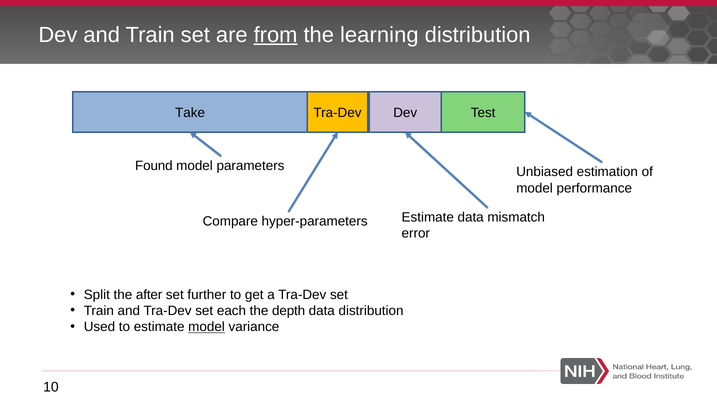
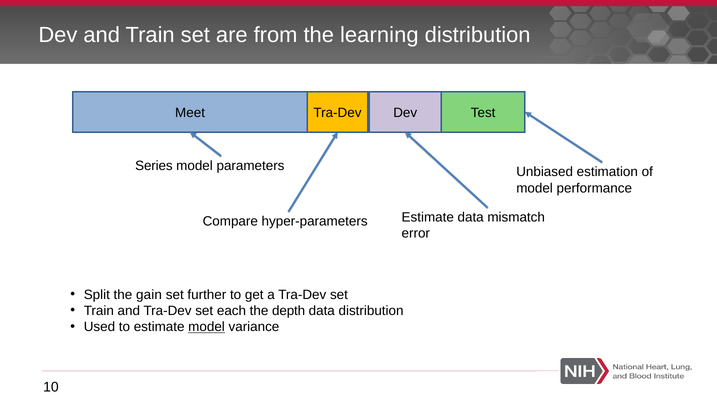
from underline: present -> none (276, 35)
Take: Take -> Meet (190, 113)
Found: Found -> Series (154, 166)
after: after -> gain (149, 295)
